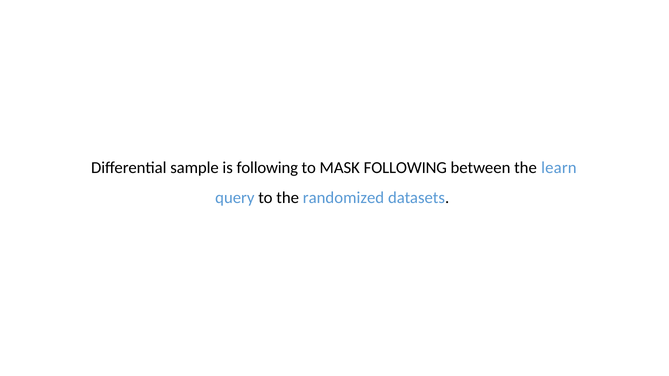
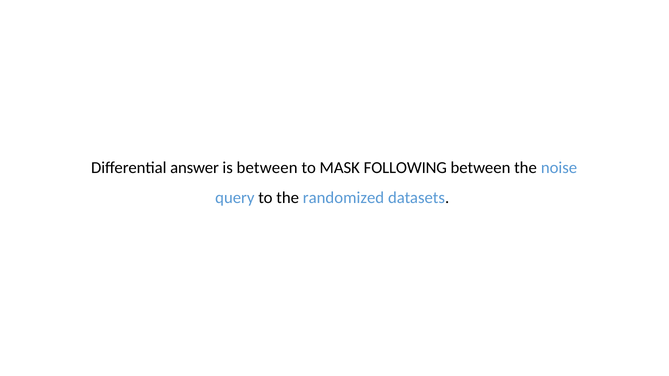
sample: sample -> answer (195, 168)
is following: following -> between (267, 168)
learn: learn -> noise (559, 168)
